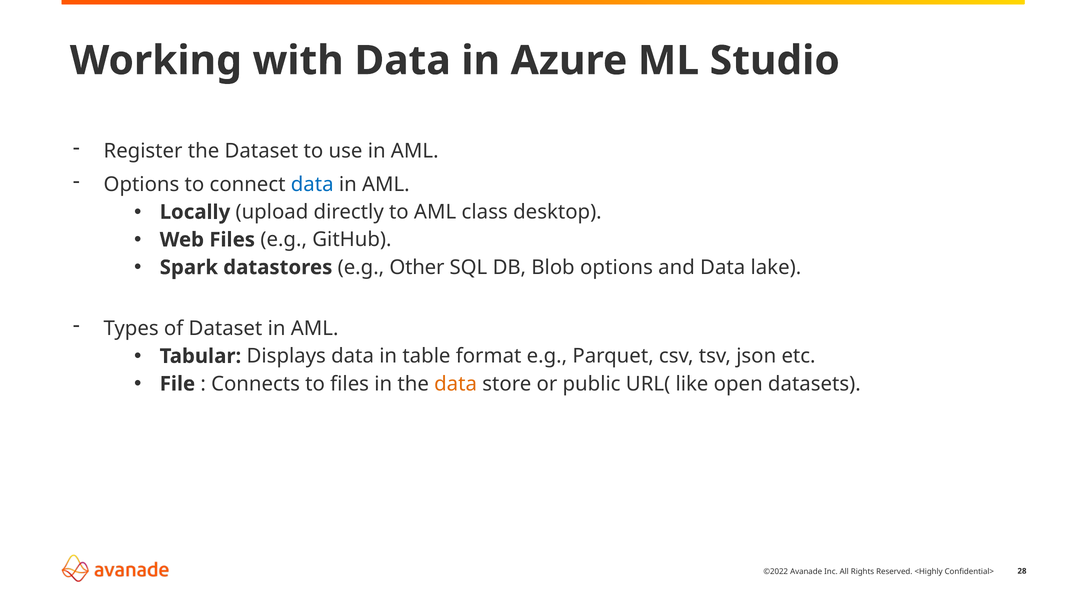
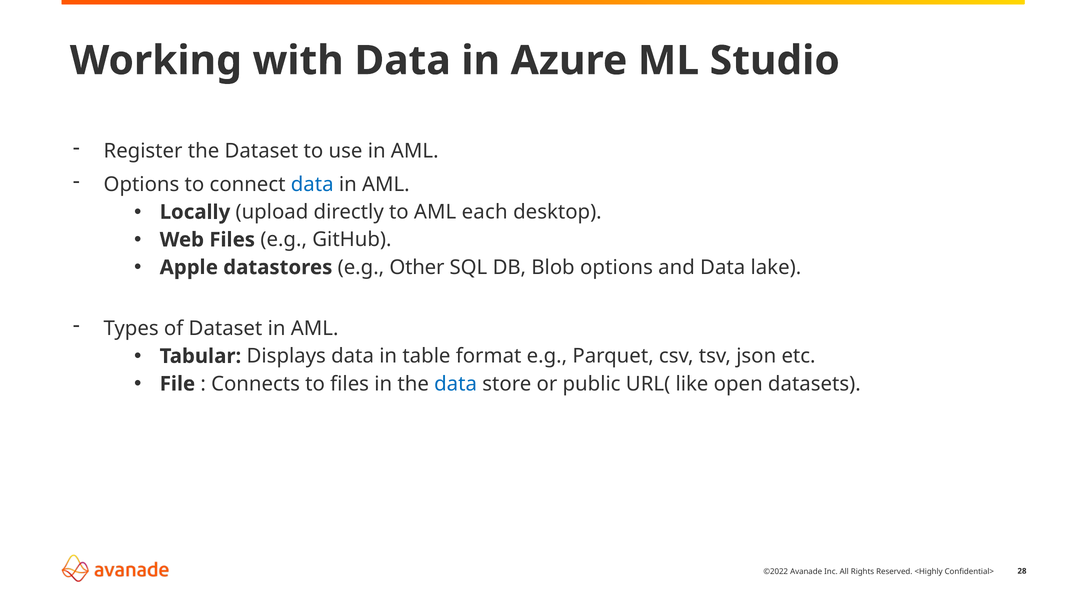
class: class -> each (485, 212)
Spark: Spark -> Apple (189, 267)
data colour: orange -> blue (456, 384)
